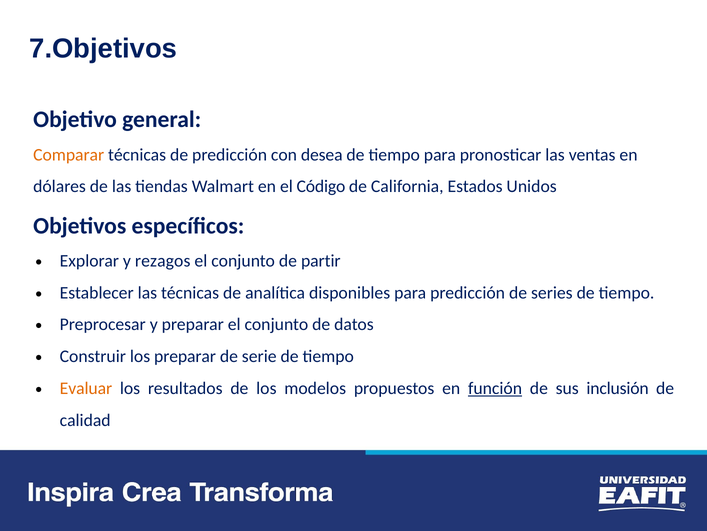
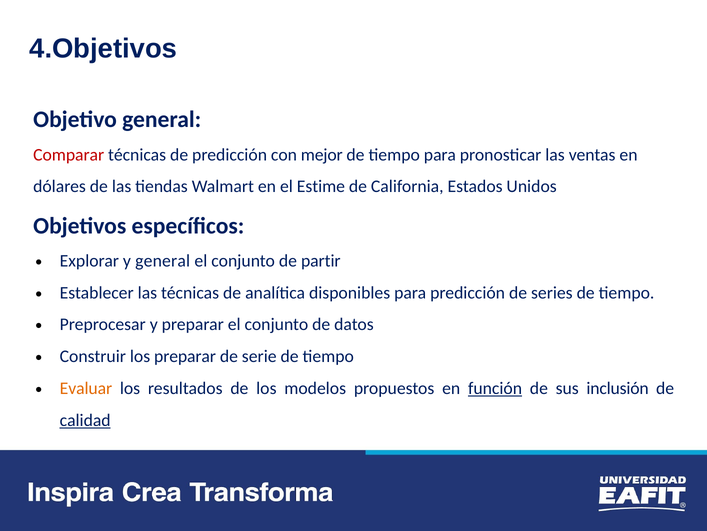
7.Objetivos: 7.Objetivos -> 4.Objetivos (103, 49)
Comparar colour: orange -> red (69, 154)
desea: desea -> mejor (322, 154)
Código: Código -> Estime (321, 186)
y rezagos: rezagos -> general (163, 261)
calidad underline: none -> present (85, 420)
